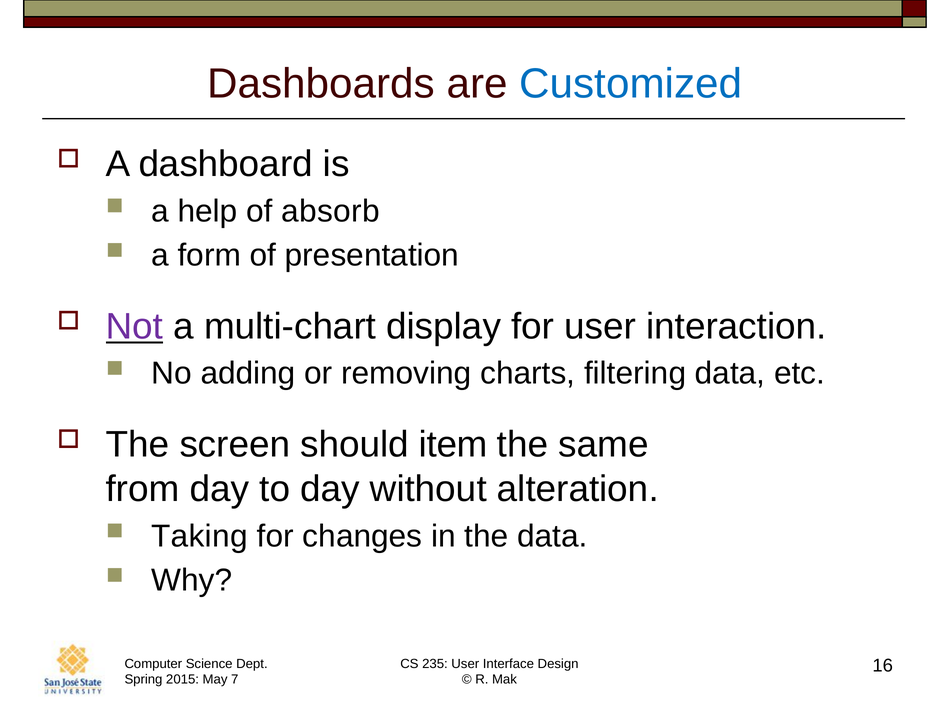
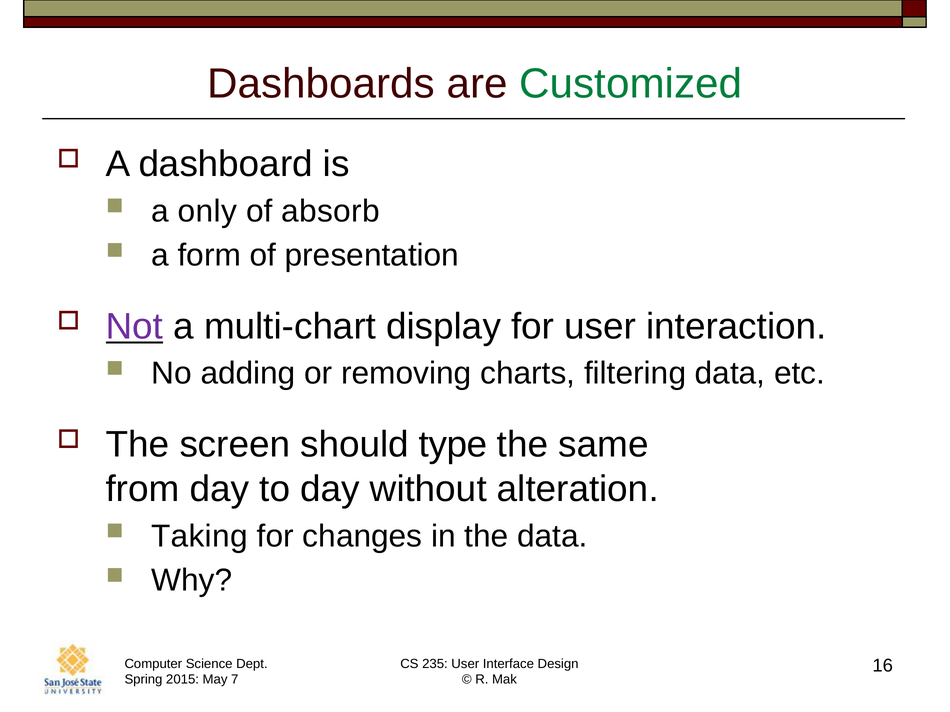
Customized colour: blue -> green (631, 84)
help: help -> only (207, 211)
item: item -> type (453, 445)
